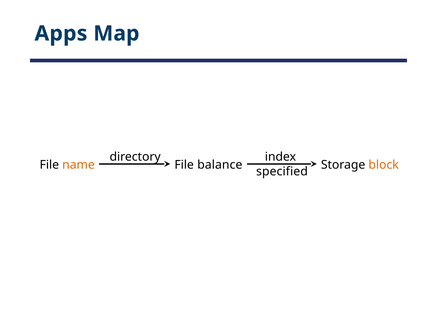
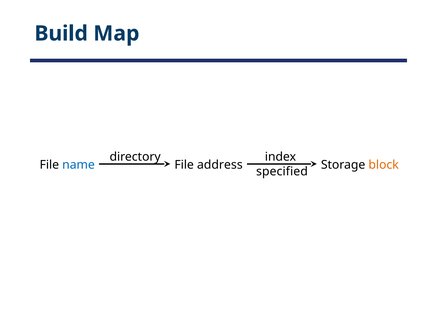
Apps: Apps -> Build (61, 34)
name colour: orange -> blue (79, 165)
balance: balance -> address (220, 165)
